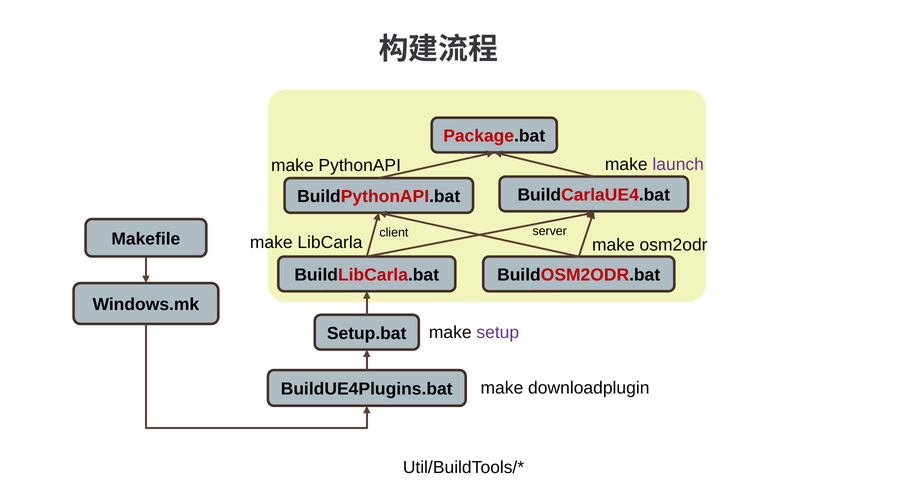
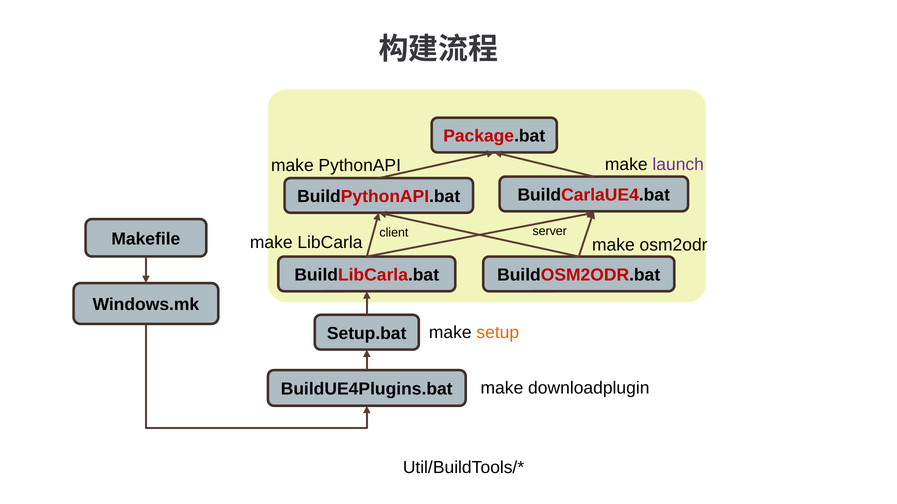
setup colour: purple -> orange (498, 333)
